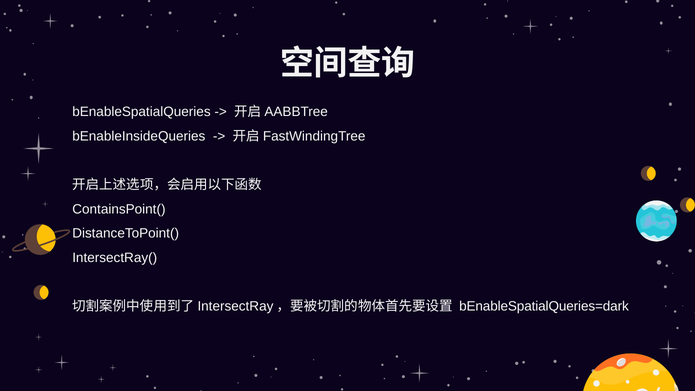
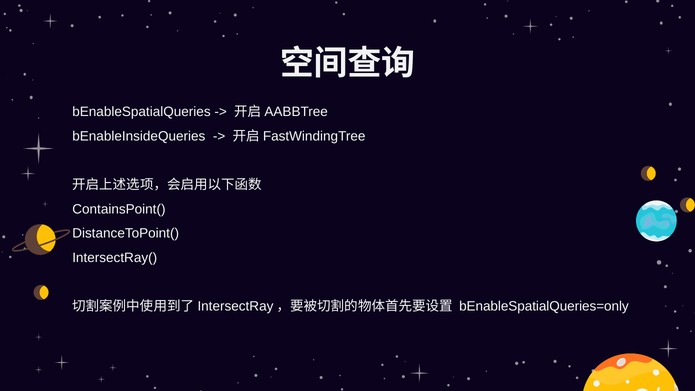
bEnableSpatialQueries=dark: bEnableSpatialQueries=dark -> bEnableSpatialQueries=only (544, 306)
